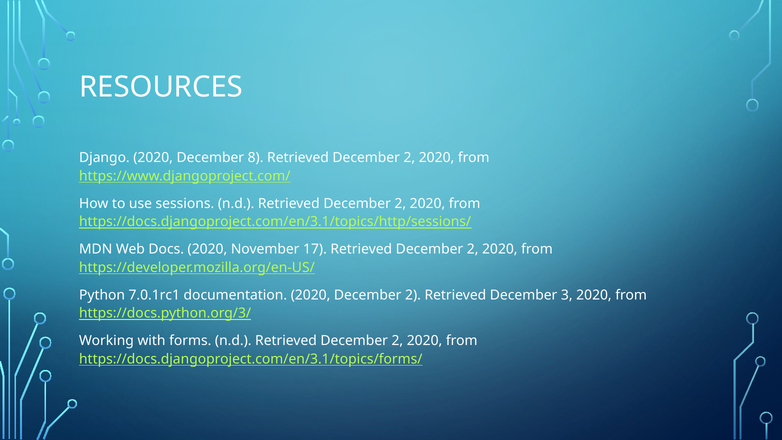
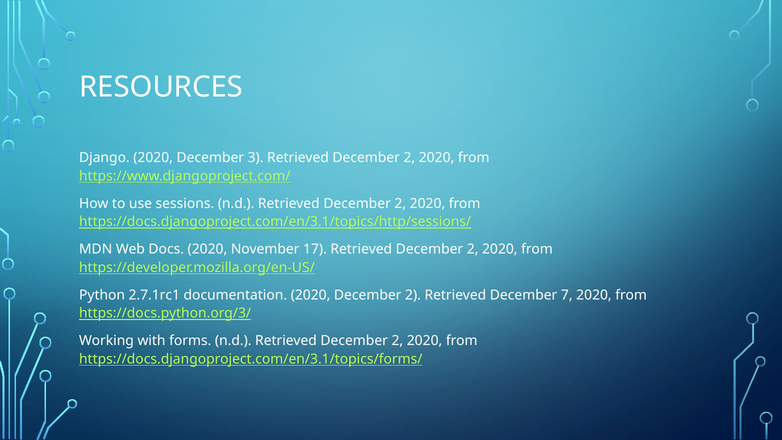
8: 8 -> 3 (256, 158)
7.0.1rc1: 7.0.1rc1 -> 2.7.1rc1 (154, 295)
3: 3 -> 7 (567, 295)
